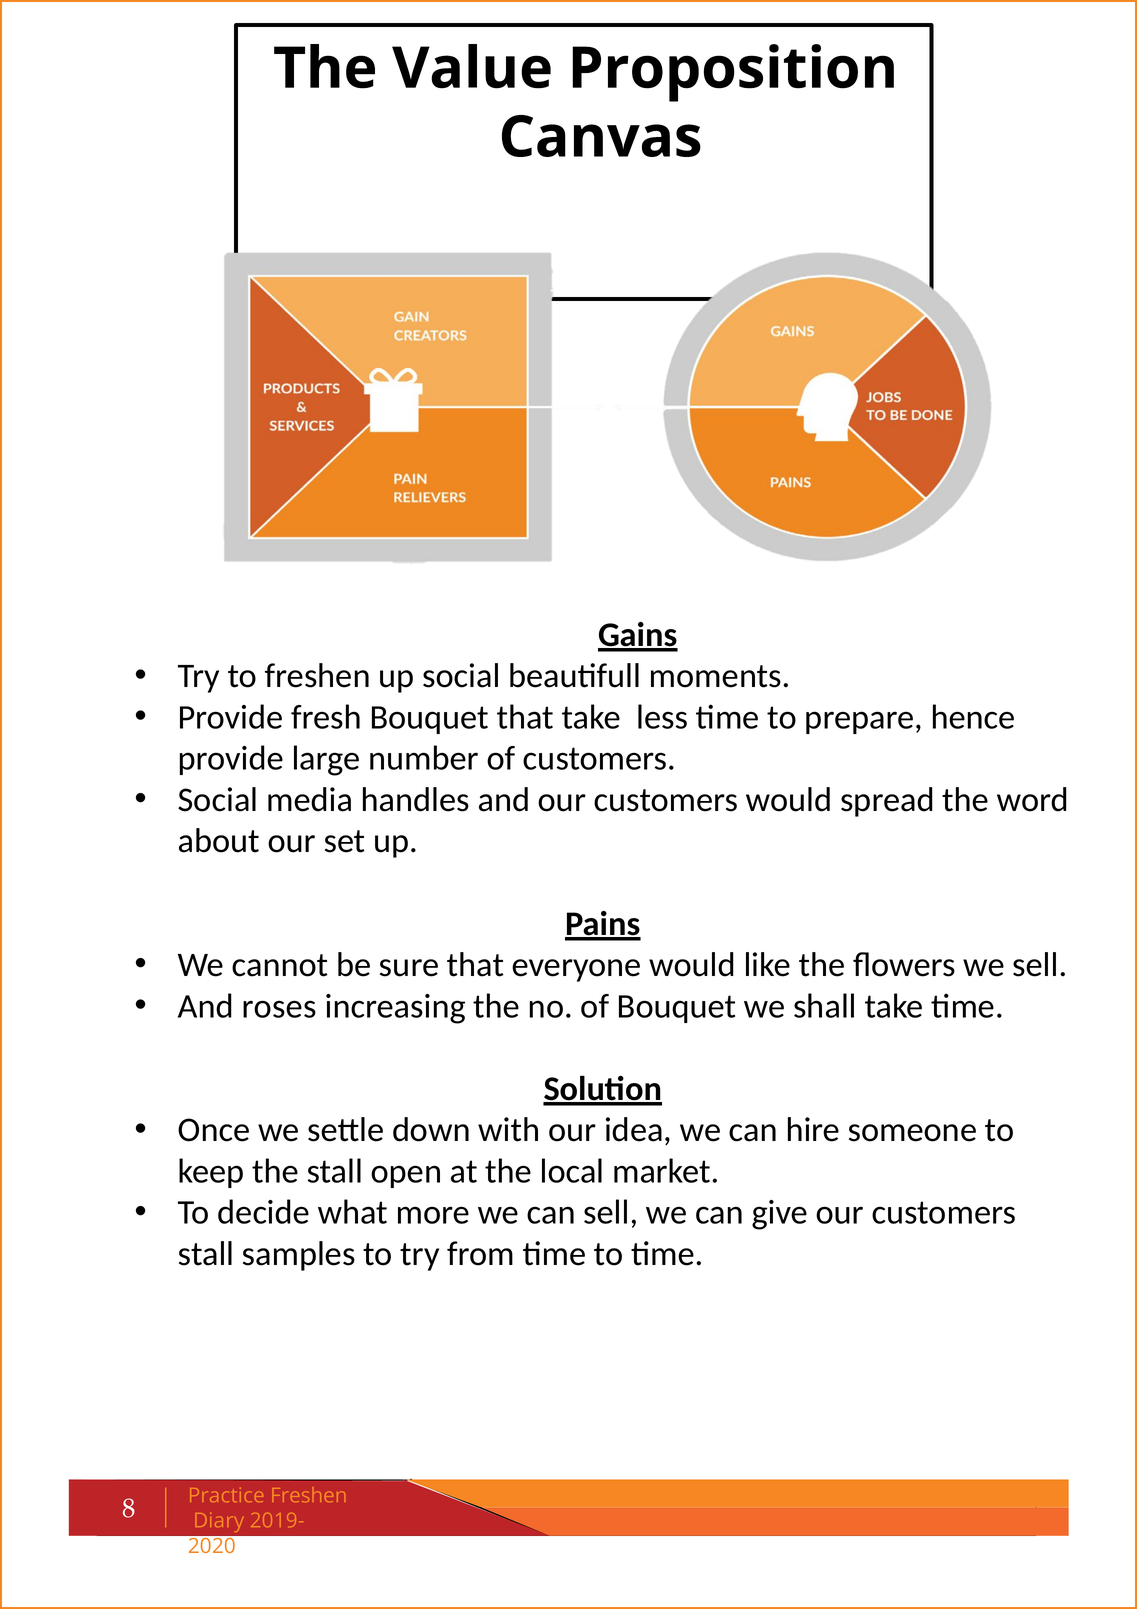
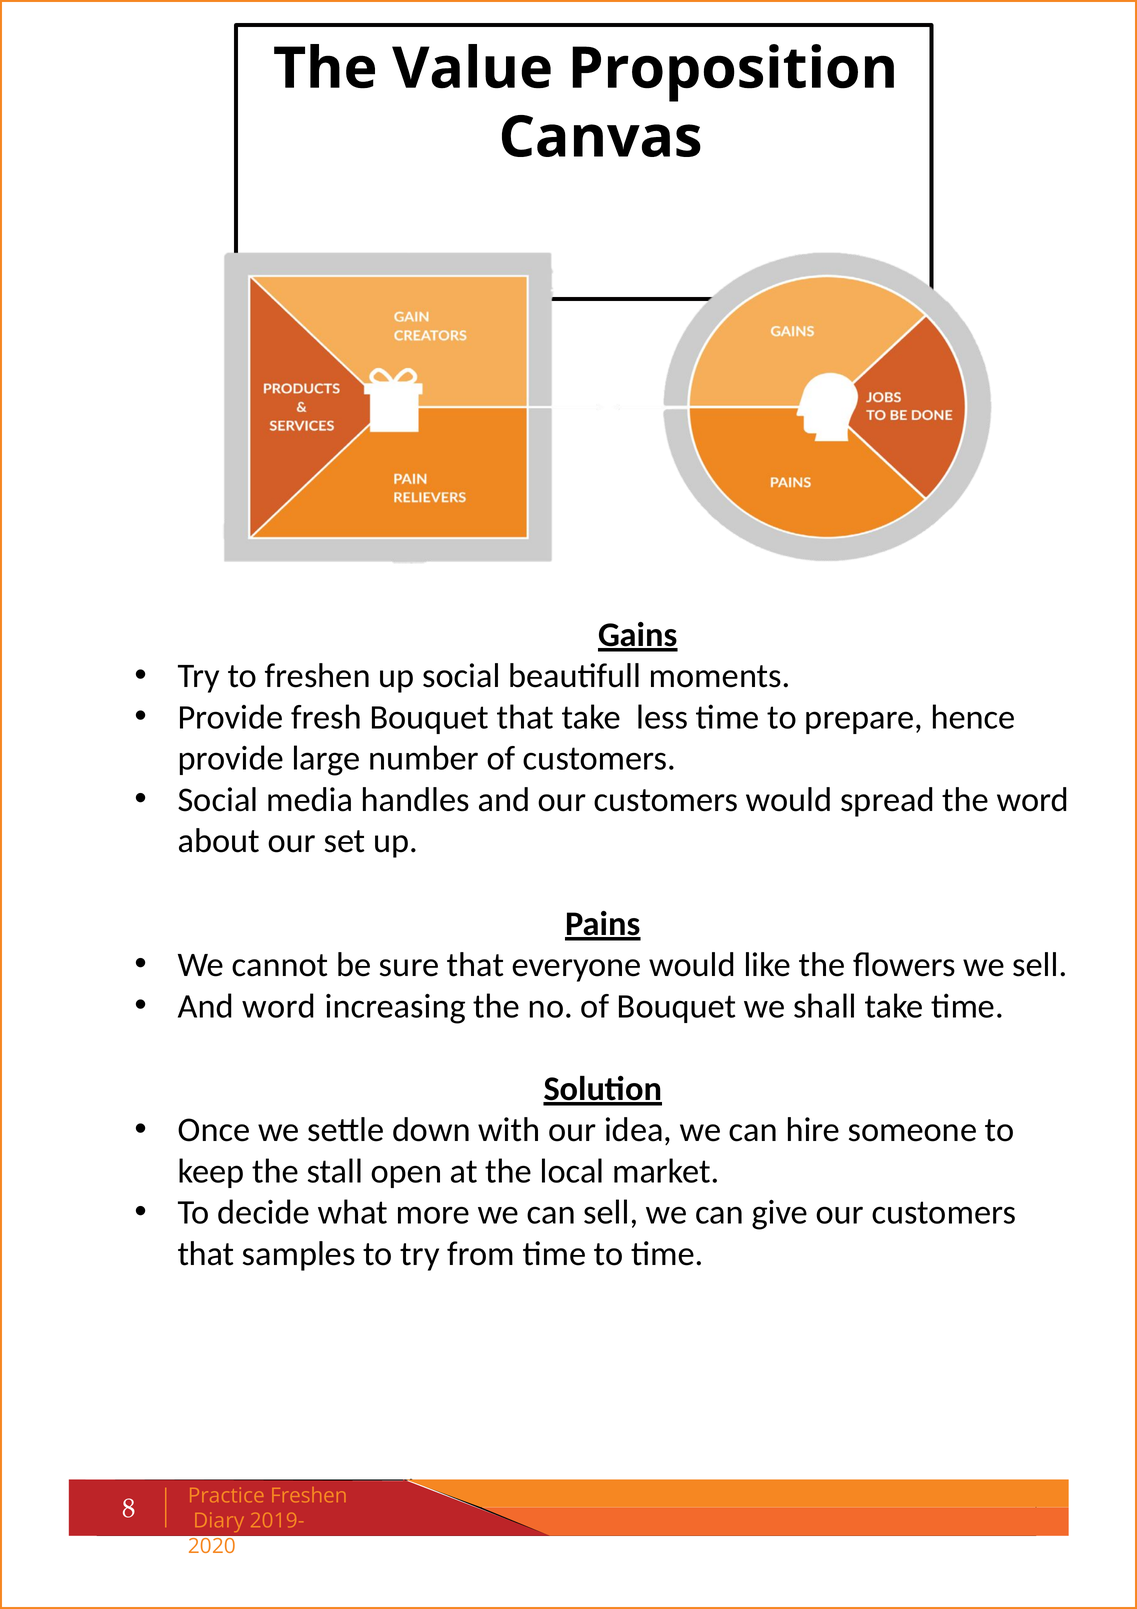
And roses: roses -> word (279, 1006)
stall: stall -> that (206, 1254)
